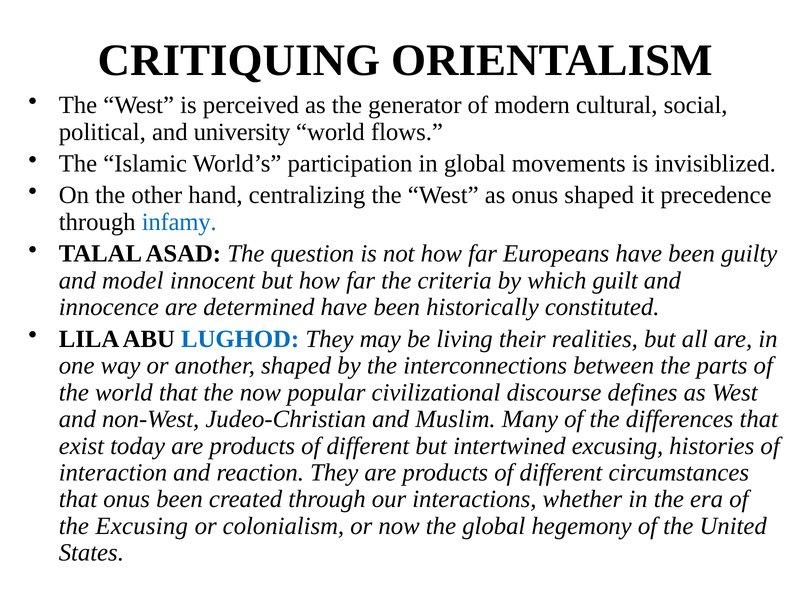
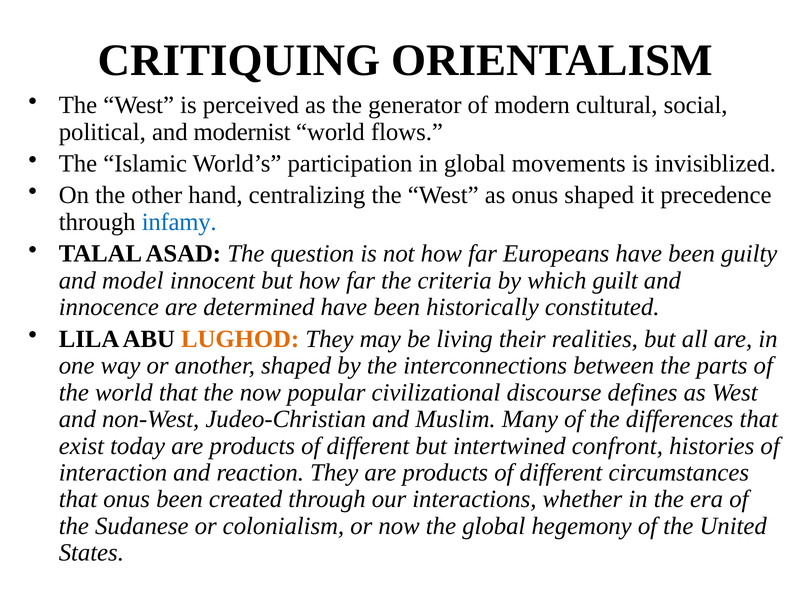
university: university -> modernist (242, 132)
LUGHOD colour: blue -> orange (240, 339)
intertwined excusing: excusing -> confront (617, 446)
the Excusing: Excusing -> Sudanese (142, 526)
